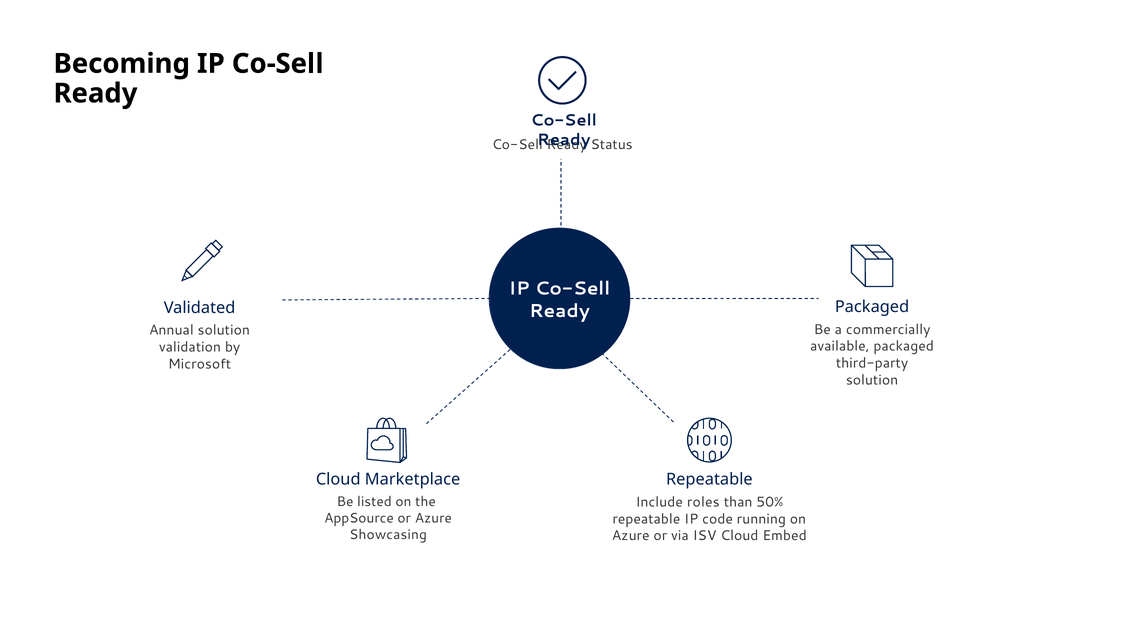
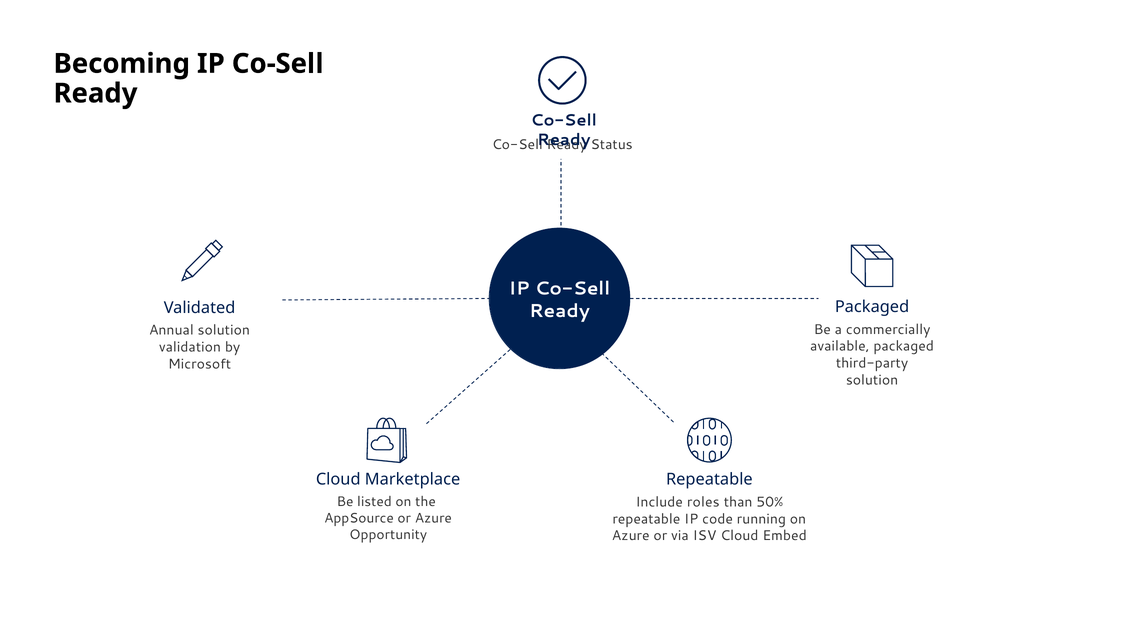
Showcasing: Showcasing -> Opportunity (388, 535)
